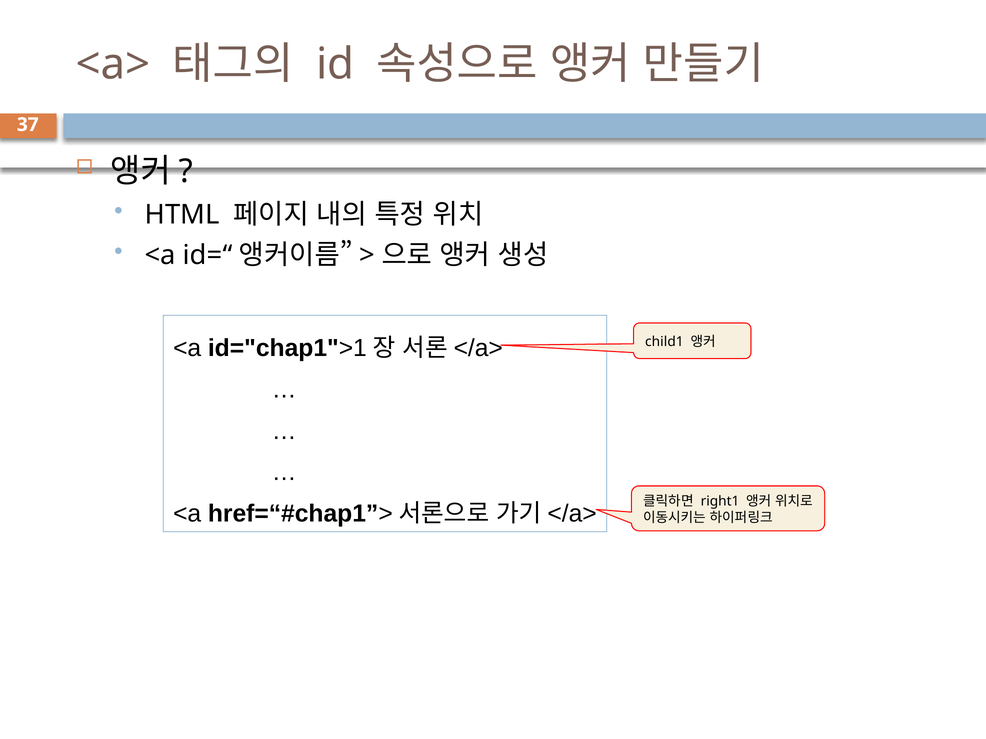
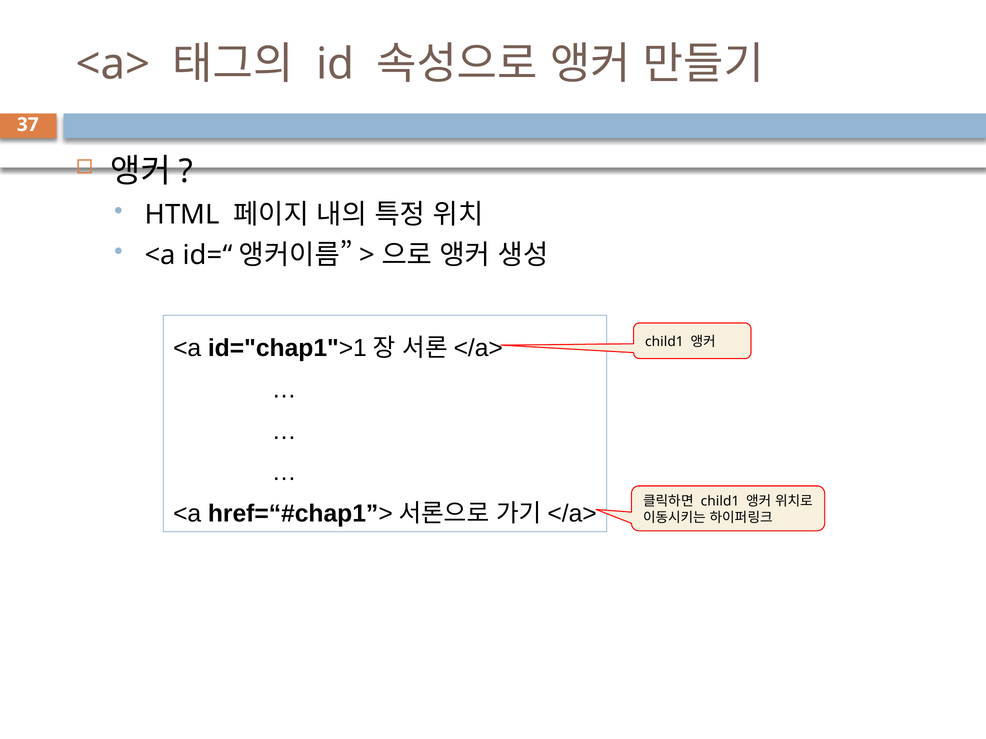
right1: right1 -> child1 (720, 501)
